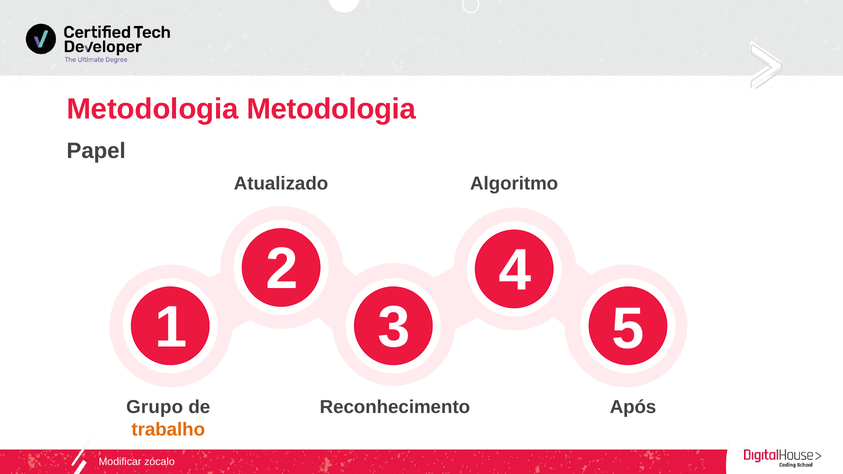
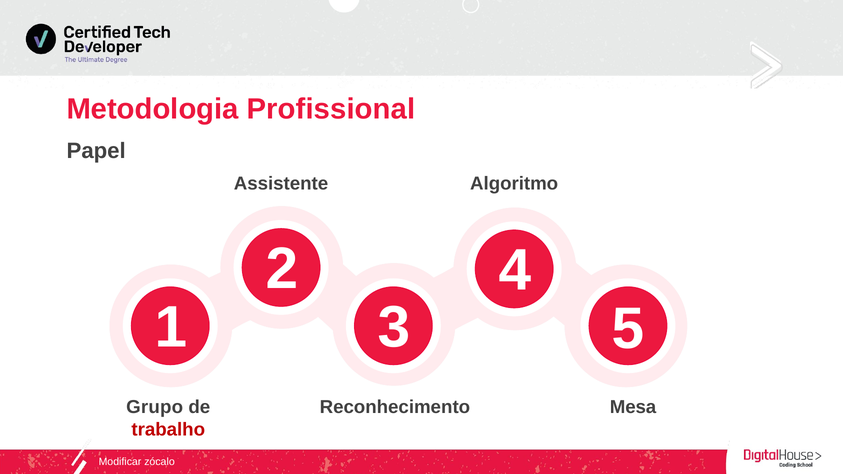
Metodologia Metodologia: Metodologia -> Profissional (331, 109)
Atualizado: Atualizado -> Assistente (281, 184)
Após: Após -> Mesa (633, 407)
trabalho colour: orange -> red (168, 430)
